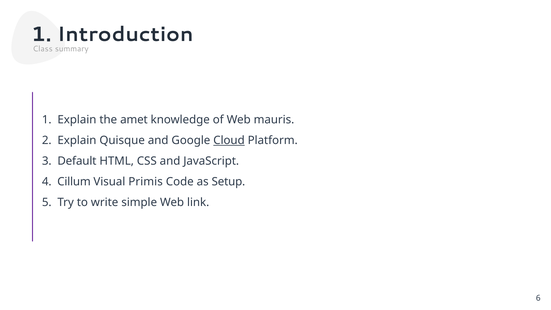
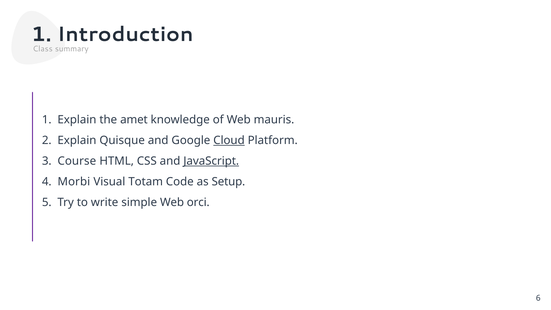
Default: Default -> Course (77, 161)
JavaScript underline: none -> present (211, 161)
Cillum: Cillum -> Morbi (74, 182)
Primis: Primis -> Totam (146, 182)
link: link -> orci (198, 202)
